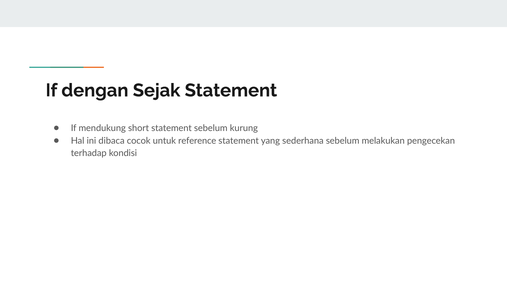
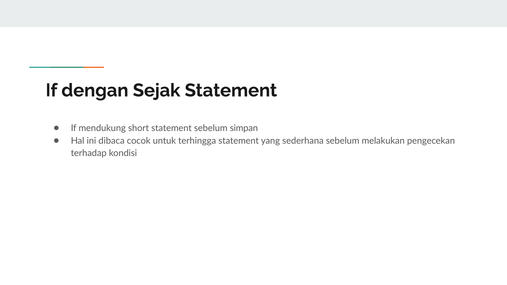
kurung: kurung -> simpan (244, 128)
reference: reference -> terhingga (197, 141)
